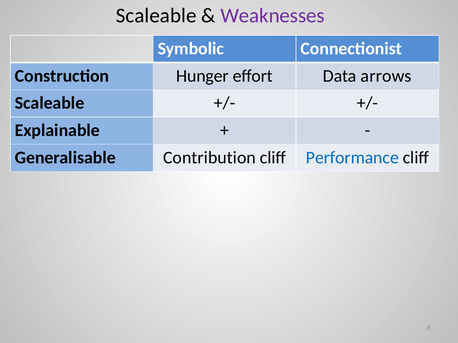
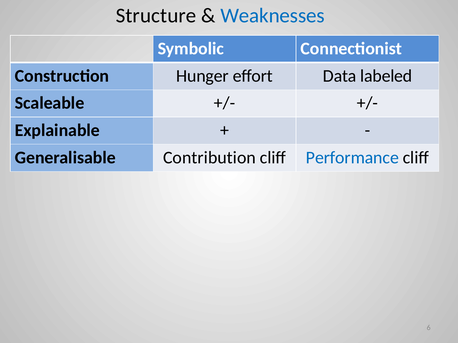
Scaleable: Scaleable -> Structure (156, 16)
Weaknesses colour: purple -> blue (273, 16)
arrows: arrows -> labeled (386, 76)
